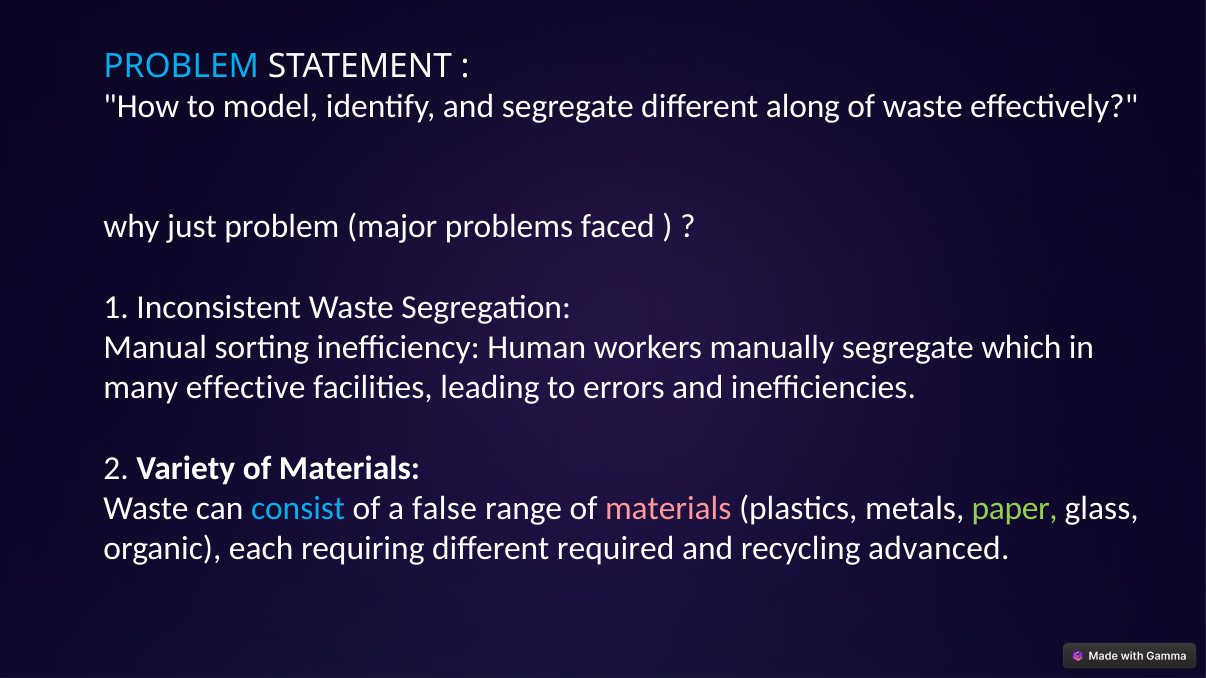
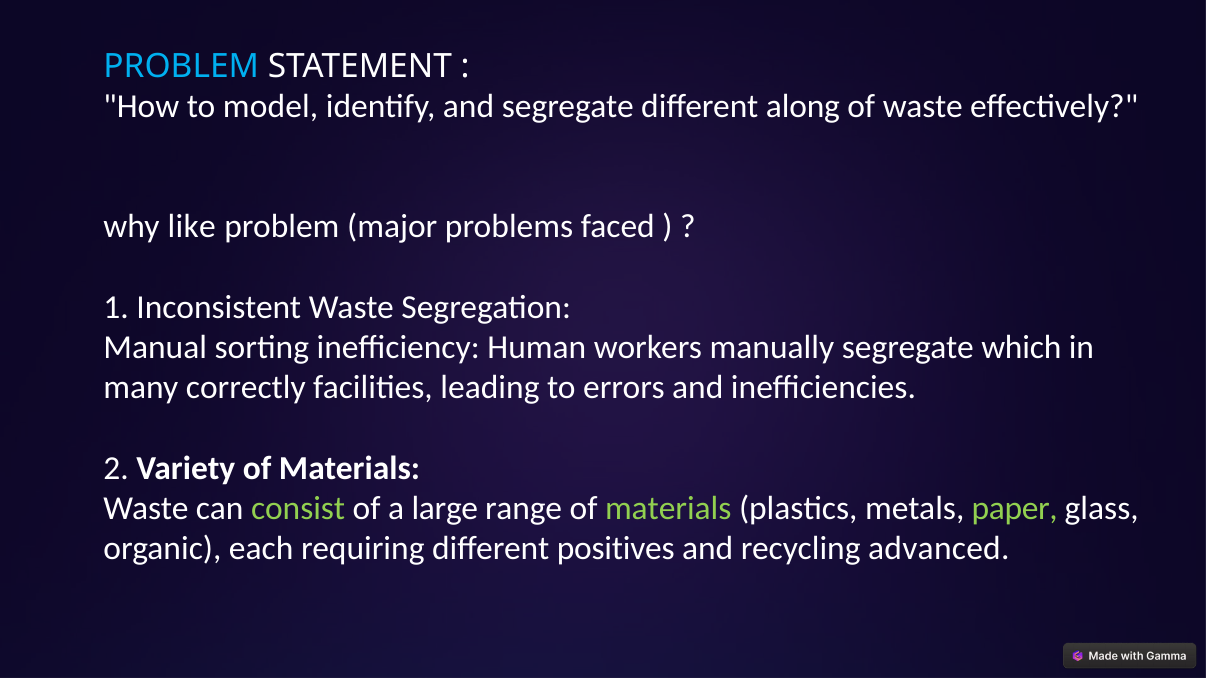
just: just -> like (192, 227)
effective: effective -> correctly (246, 388)
consist colour: light blue -> light green (298, 508)
false: false -> large (445, 508)
materials colour: pink -> light green (668, 508)
required: required -> positives (616, 549)
